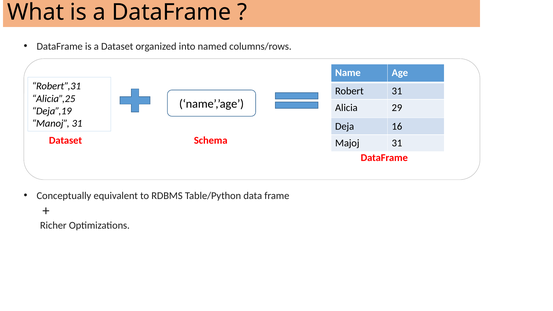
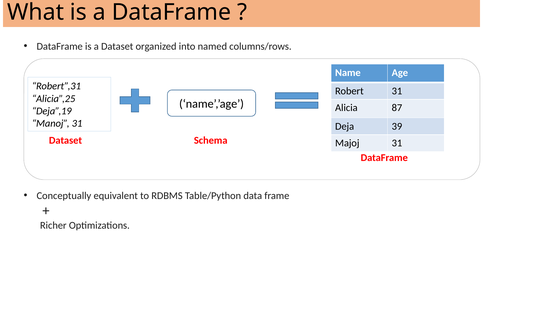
29: 29 -> 87 (397, 108)
16: 16 -> 39 (397, 126)
